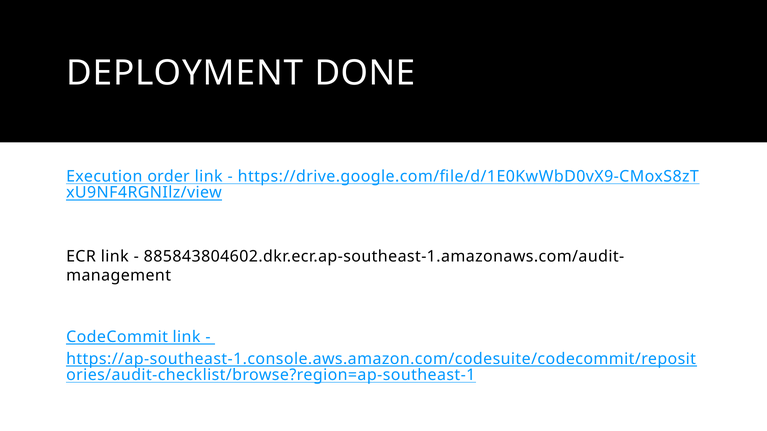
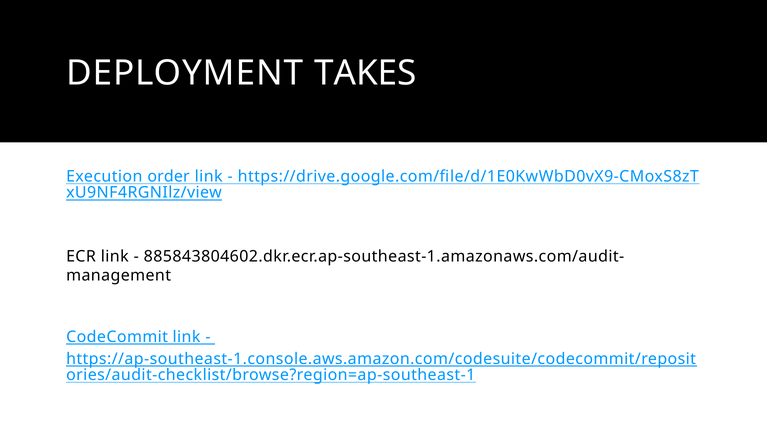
DONE: DONE -> TAKES (365, 73)
